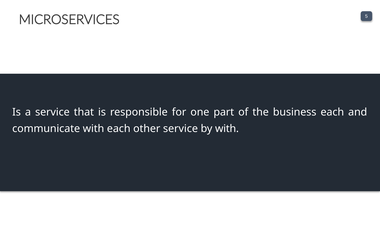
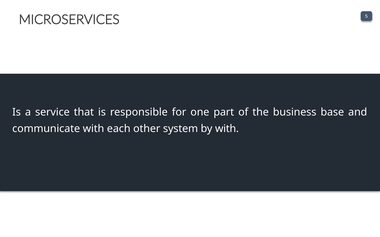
business each: each -> base (332, 112)
other service: service -> system (181, 129)
